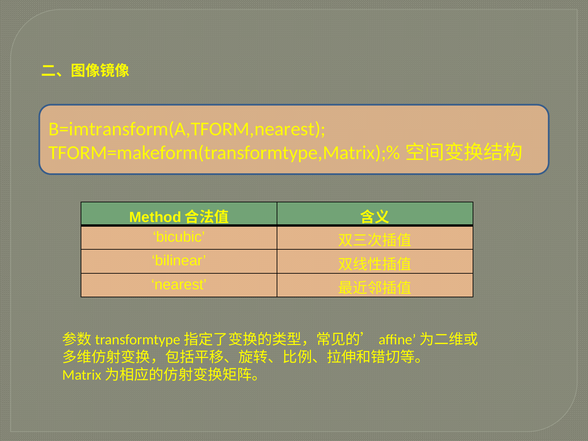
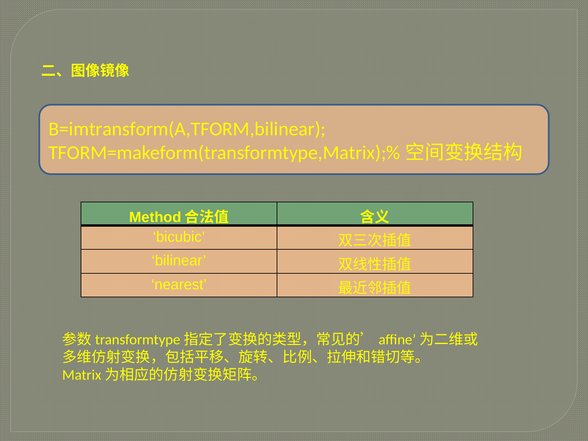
B=imtransform(A,TFORM,nearest: B=imtransform(A,TFORM,nearest -> B=imtransform(A,TFORM,bilinear (187, 129)
